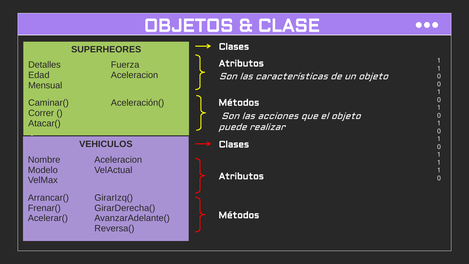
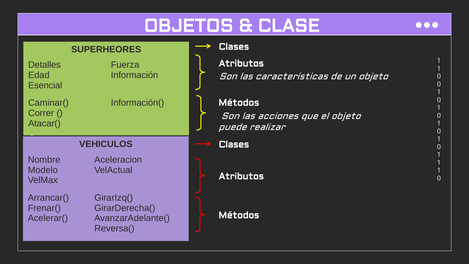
Aceleracion: Aceleracion -> Información (135, 75)
Mensual: Mensual -> Esencial (45, 85)
Aceleración(: Aceleración( -> Información( (138, 103)
